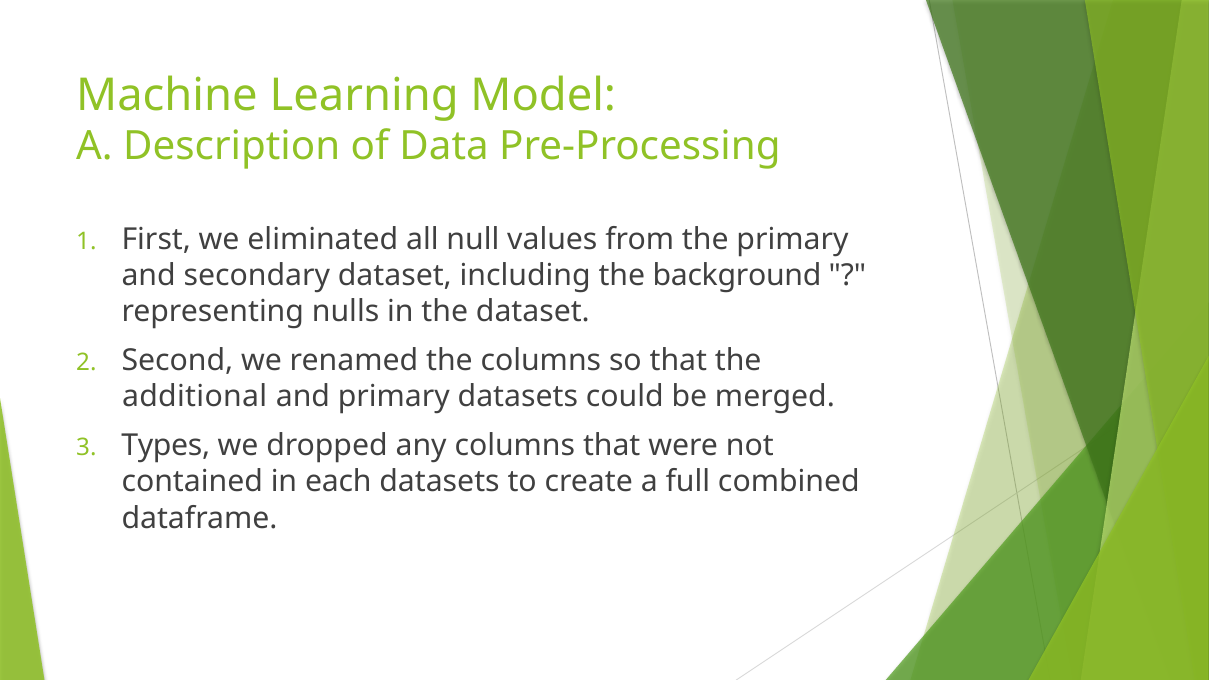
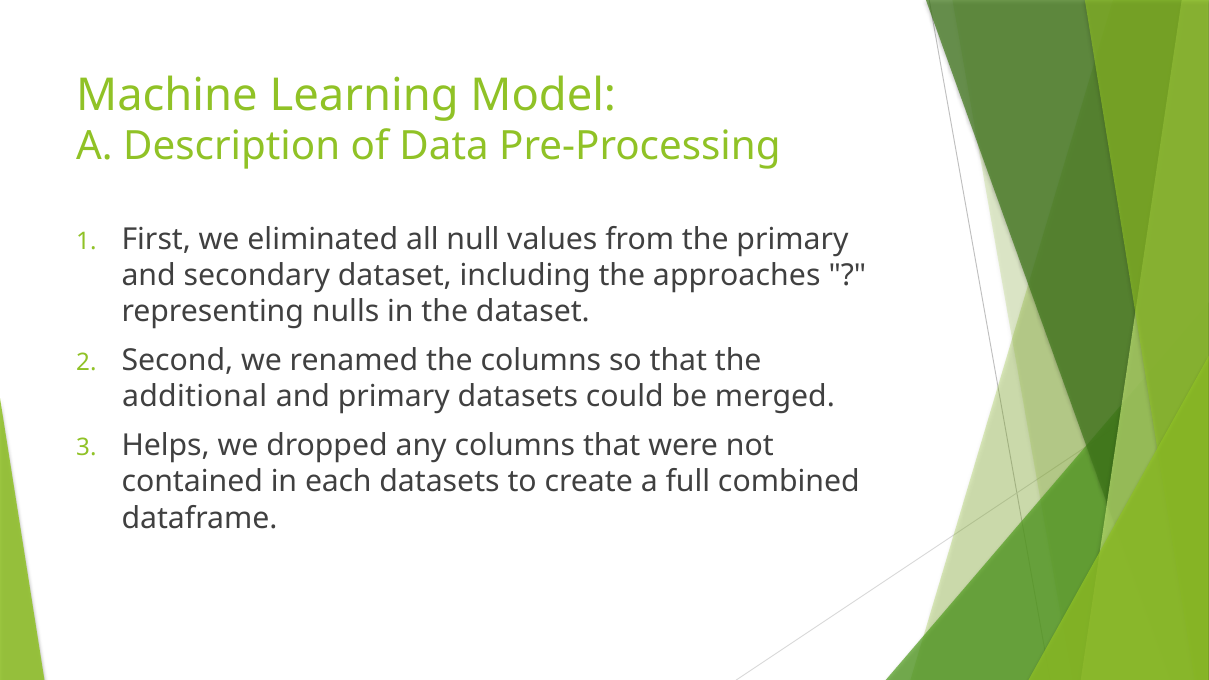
background: background -> approaches (737, 275)
Types: Types -> Helps (166, 446)
